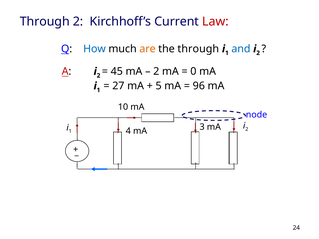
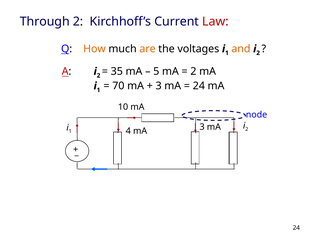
How colour: blue -> orange (94, 49)
the through: through -> voltages (198, 49)
and colour: blue -> orange (241, 49)
45: 45 -> 35 (117, 71)
2: 2 -> 5 (156, 71)
0: 0 -> 2 (193, 71)
27: 27 -> 70 (118, 86)
5: 5 -> 3 (159, 86)
96: 96 -> 24 (199, 86)
